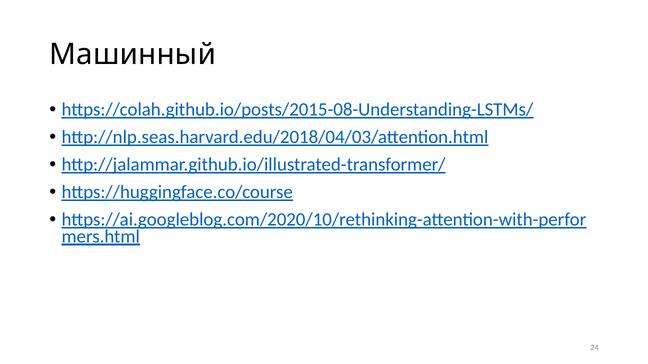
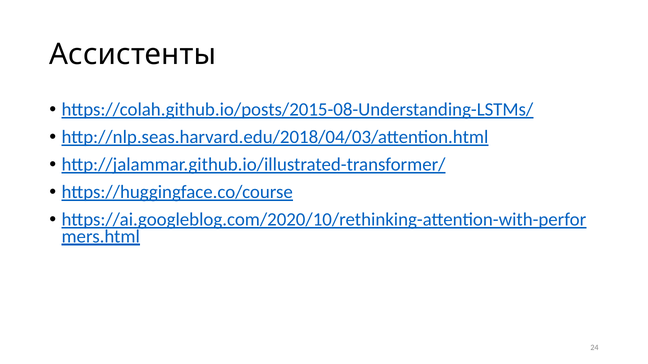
Машинный: Машинный -> Ассистенты (133, 54)
